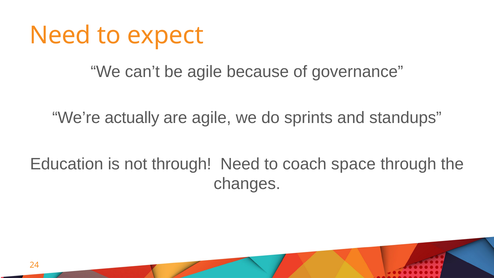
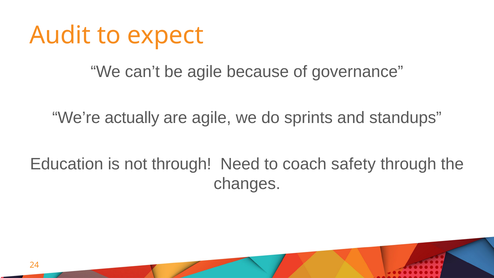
Need: Need -> Audit (60, 35)
space: space -> safety (353, 164)
